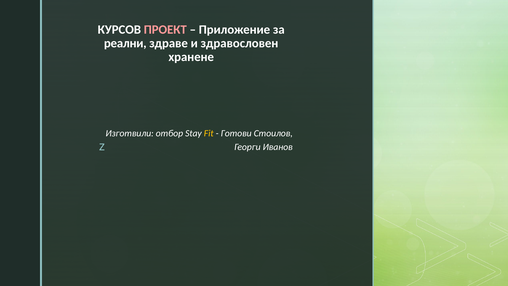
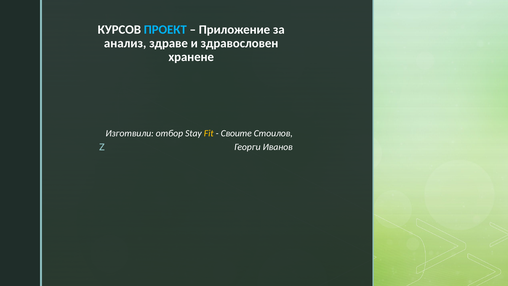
ПРОЕКТ colour: pink -> light blue (165, 30)
реални: реални -> анализ (125, 43)
Готови: Готови -> Своите (236, 133)
